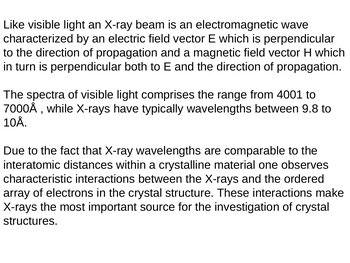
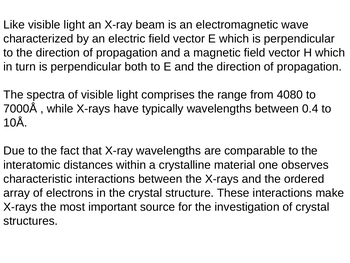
4001: 4001 -> 4080 (290, 95)
9.8: 9.8 -> 0.4 (310, 109)
